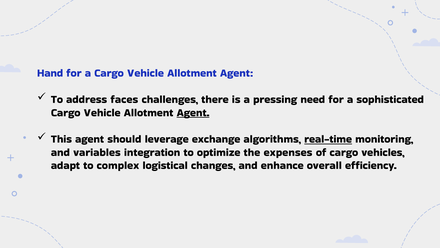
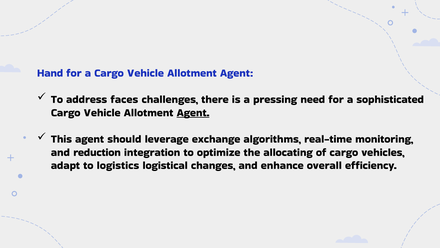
real-time underline: present -> none (328, 139)
variables: variables -> reduction (97, 152)
expenses: expenses -> allocating (288, 152)
complex: complex -> logistics (118, 165)
